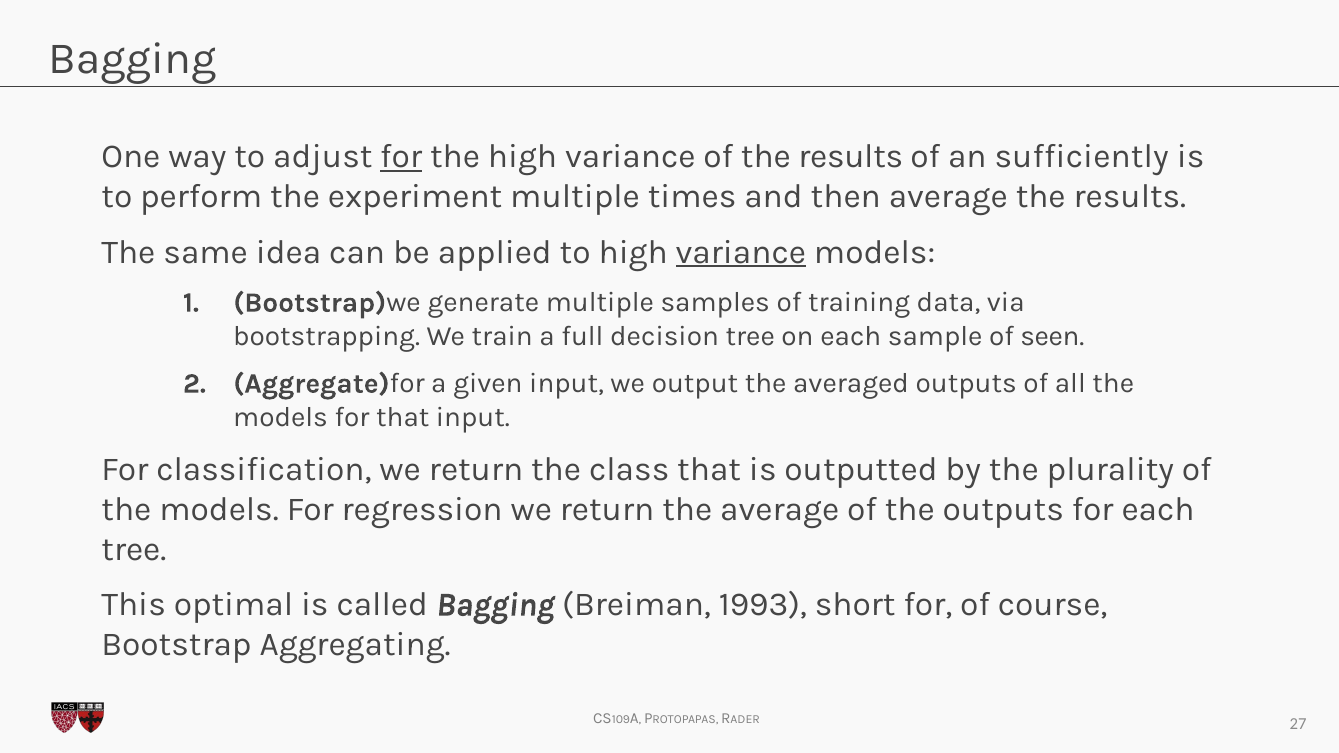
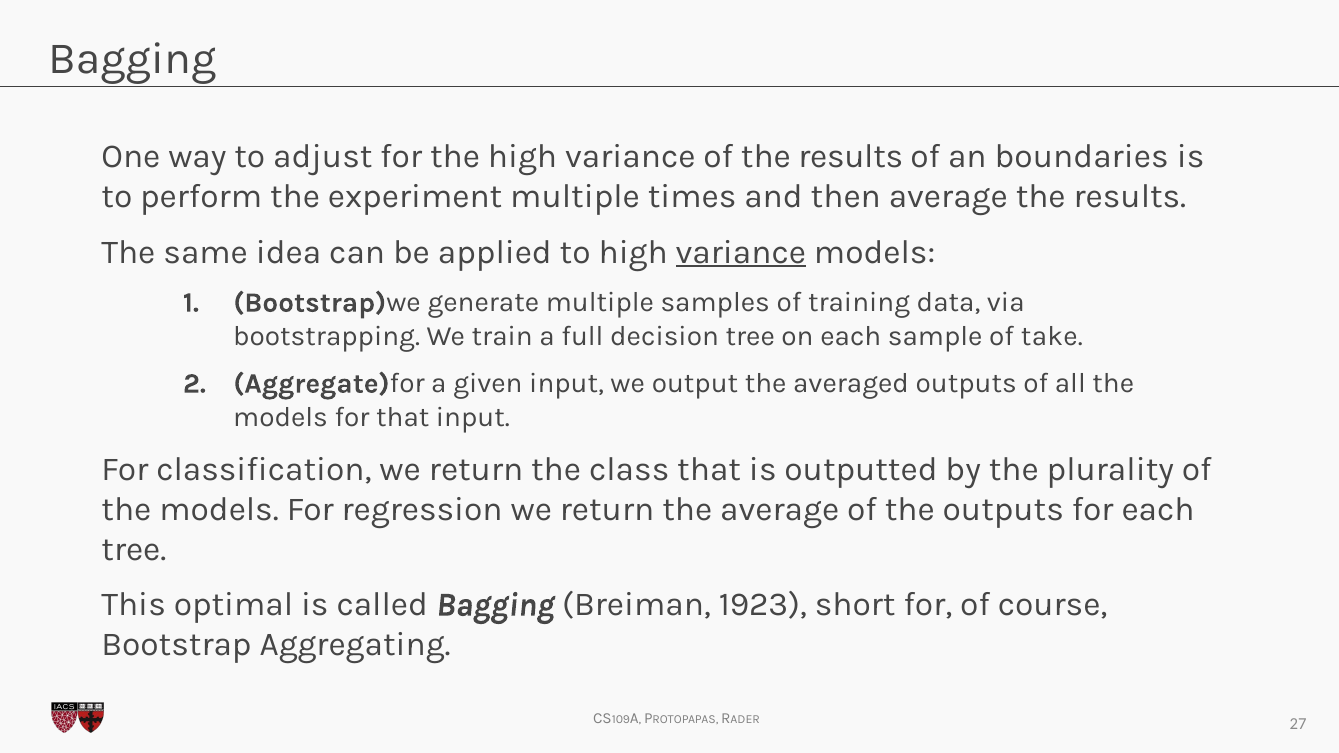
for underline: present -> none (401, 157)
sufficiently: sufficiently -> boundaries (1082, 157)
seen: seen -> take (1052, 336)
1993: 1993 -> 1923 (763, 605)
